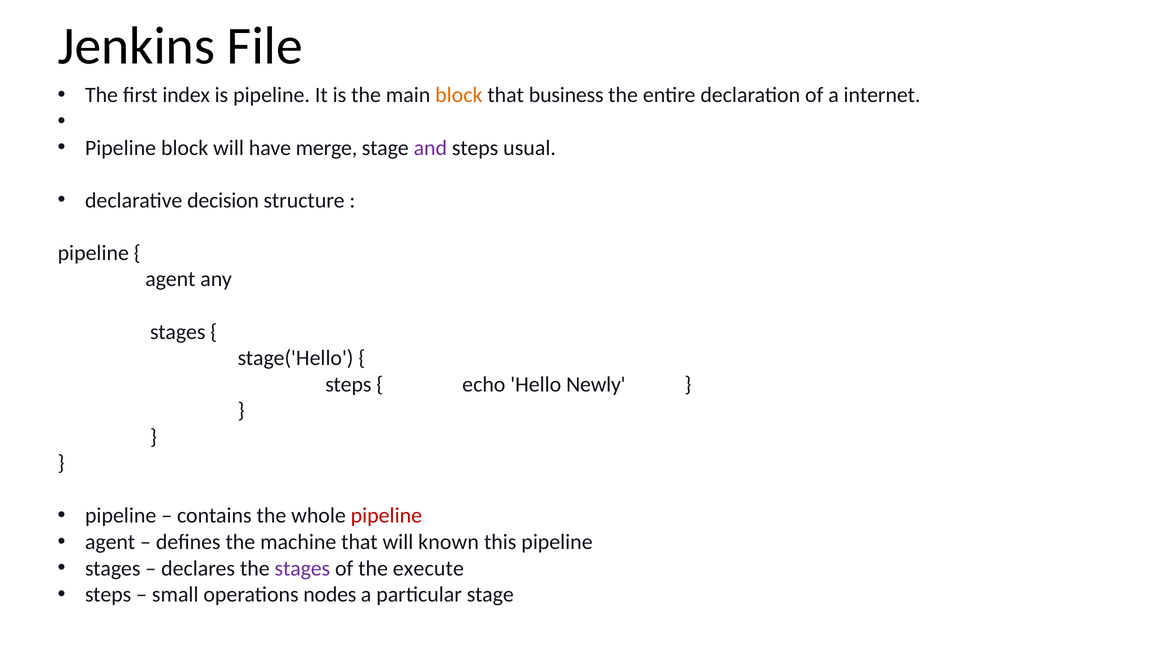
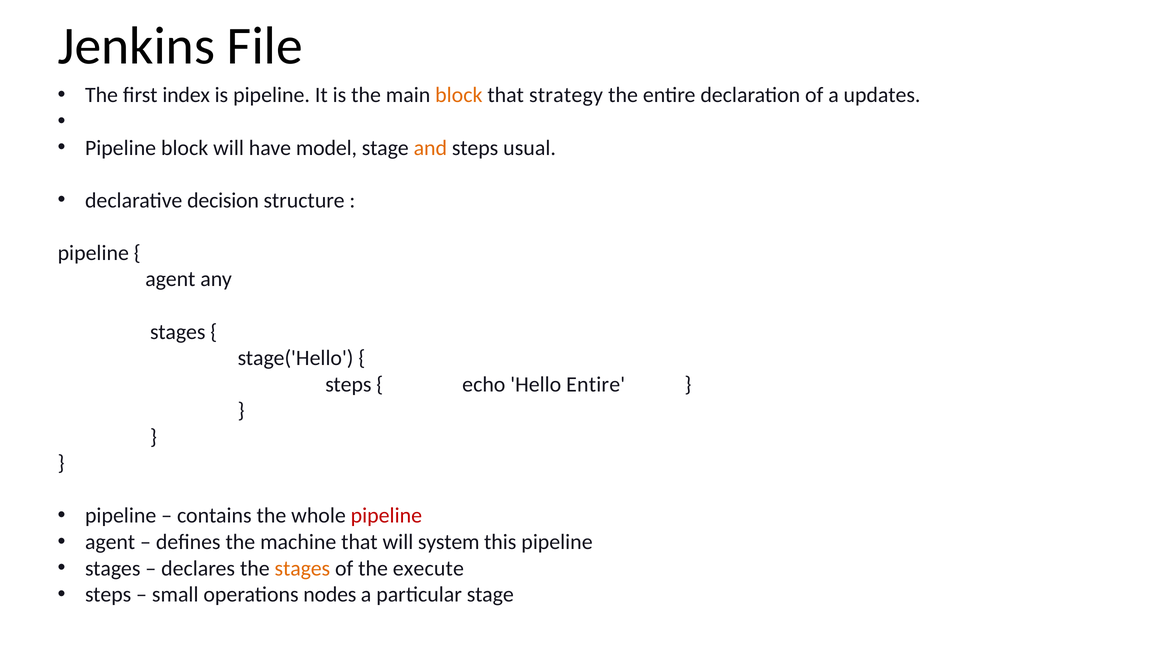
business: business -> strategy (566, 95)
internet: internet -> updates (882, 95)
merge: merge -> model (326, 148)
and colour: purple -> orange (430, 148)
Hello Newly: Newly -> Entire (596, 384)
known: known -> system (449, 542)
stages colour: purple -> orange (302, 568)
